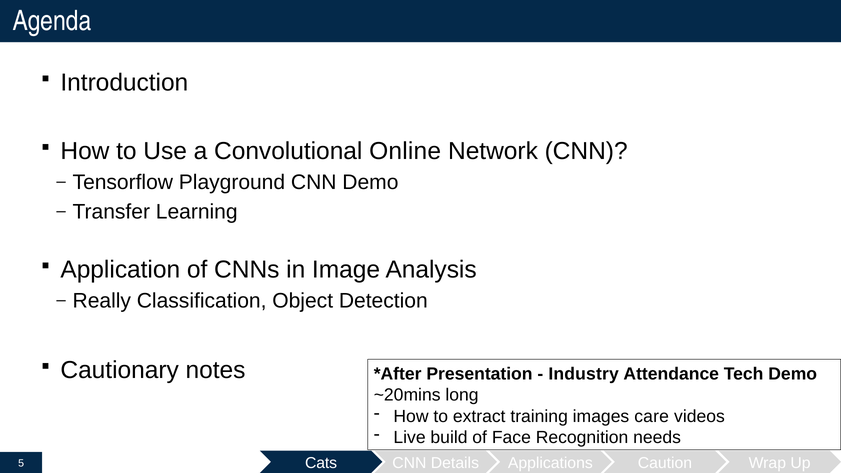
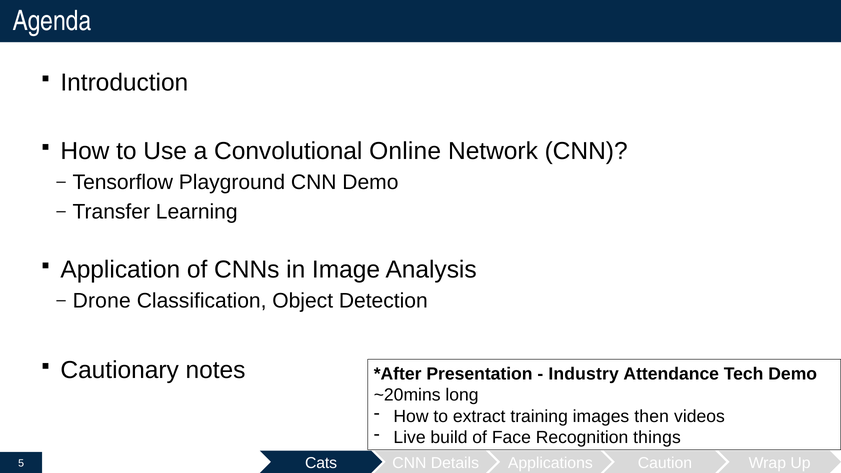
Really: Really -> Drone (102, 301)
care: care -> then (652, 416)
needs: needs -> things (657, 437)
